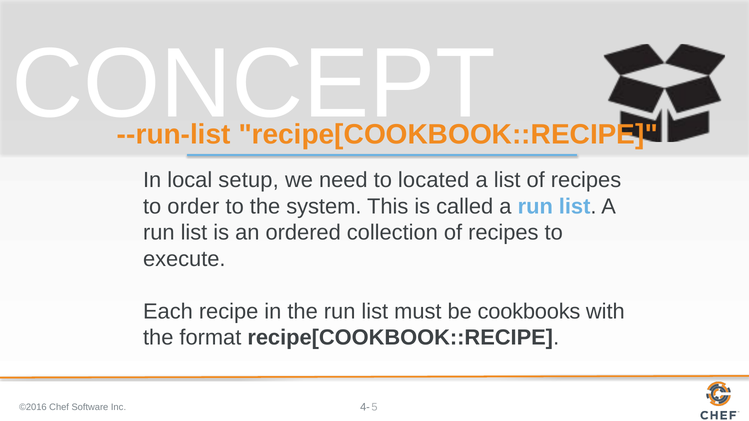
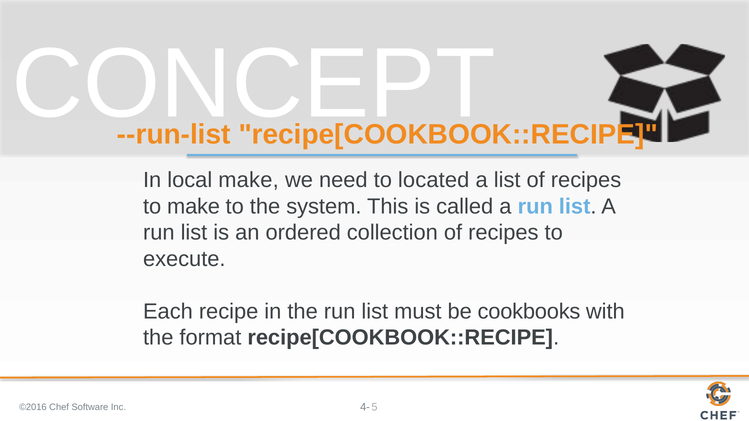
local setup: setup -> make (249, 180)
to order: order -> make (194, 207)
